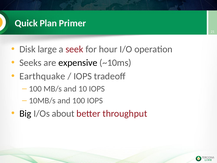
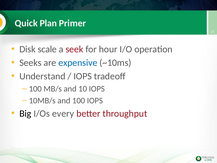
large: large -> scale (47, 49)
expensive colour: black -> blue (78, 63)
Earthquake: Earthquake -> Understand (42, 76)
about: about -> every (63, 113)
